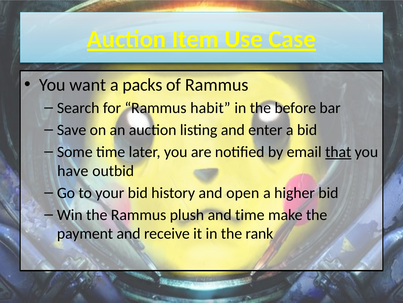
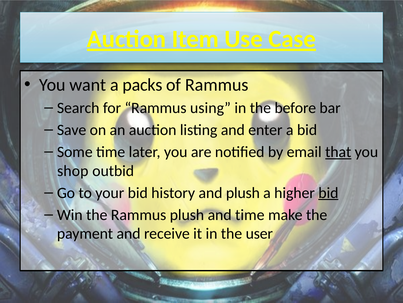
habit: habit -> using (210, 108)
have: have -> shop (73, 170)
and open: open -> plush (243, 192)
bid underline: none -> present (328, 192)
rank: rank -> user (259, 233)
